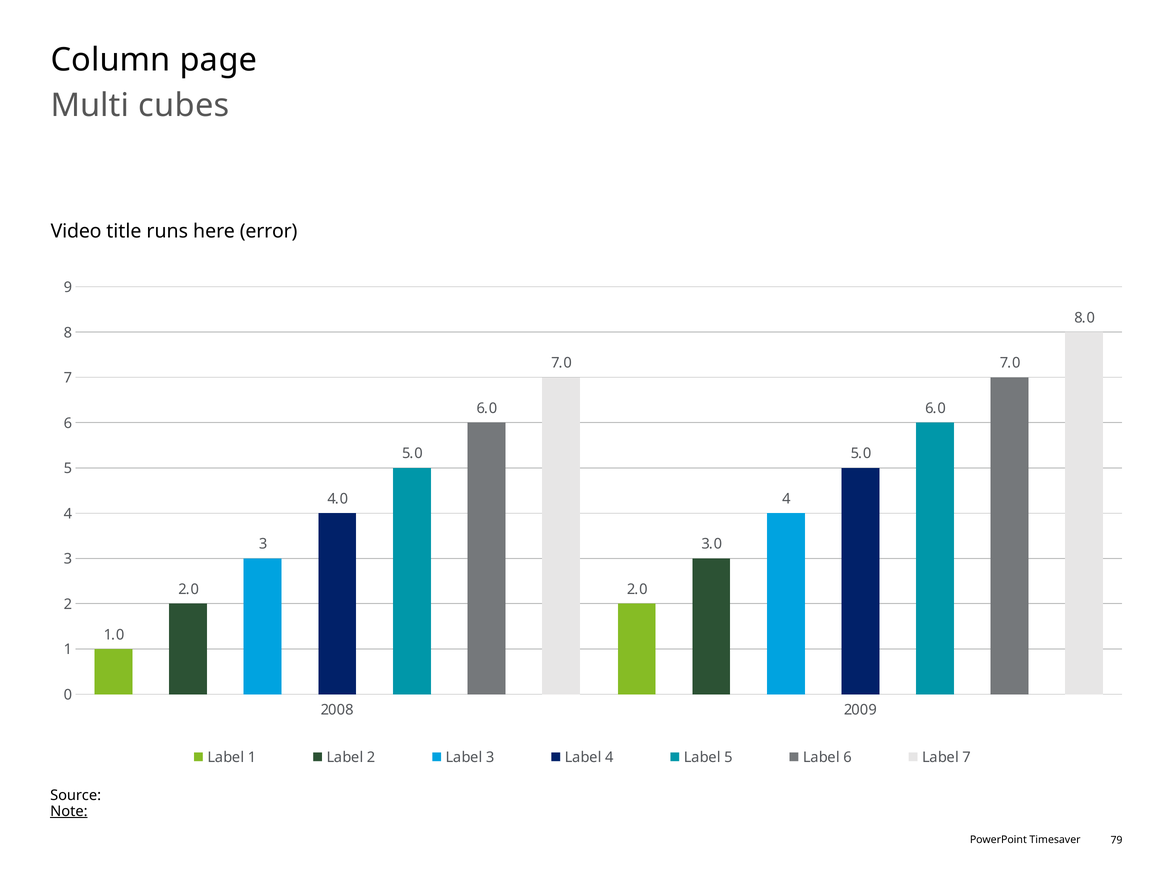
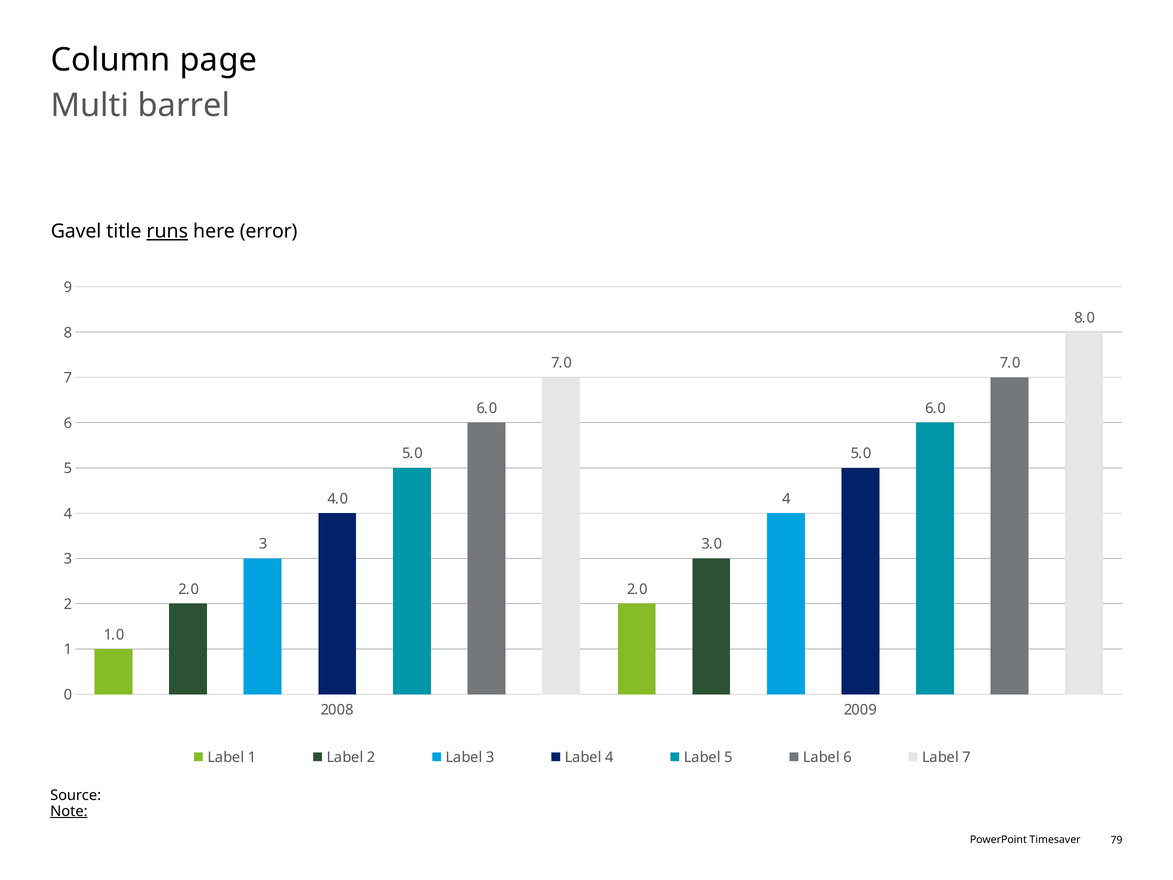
cubes: cubes -> barrel (184, 105)
Video: Video -> Gavel (76, 231)
runs underline: none -> present (167, 231)
